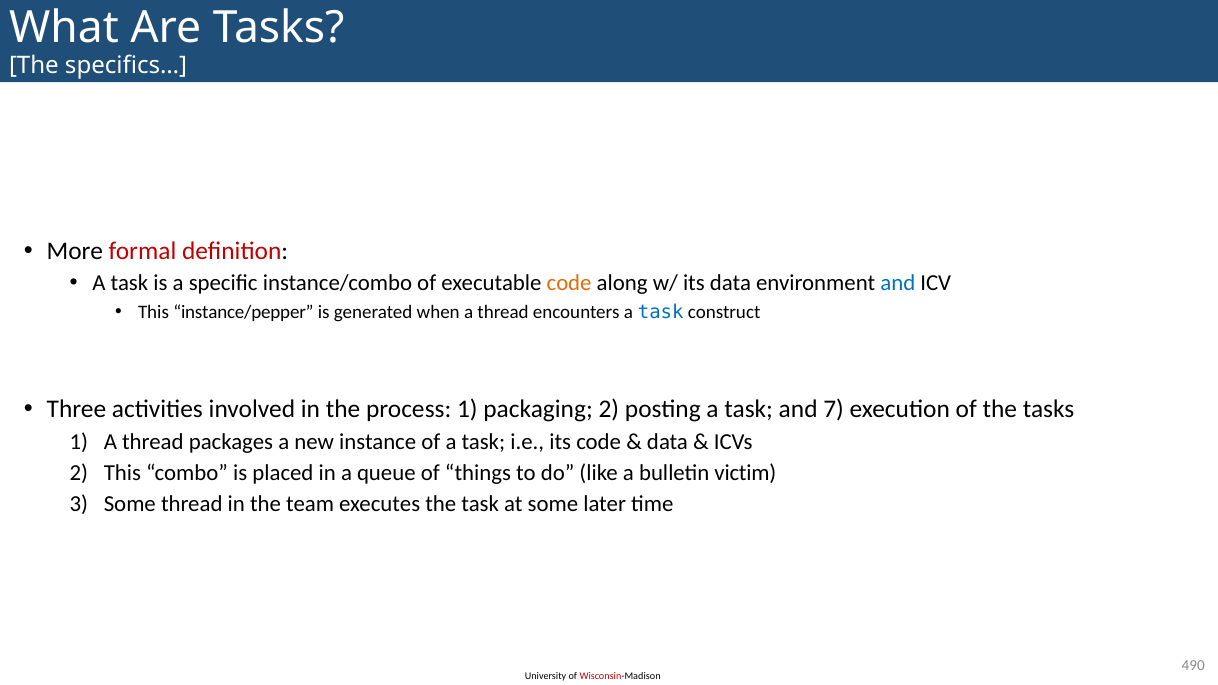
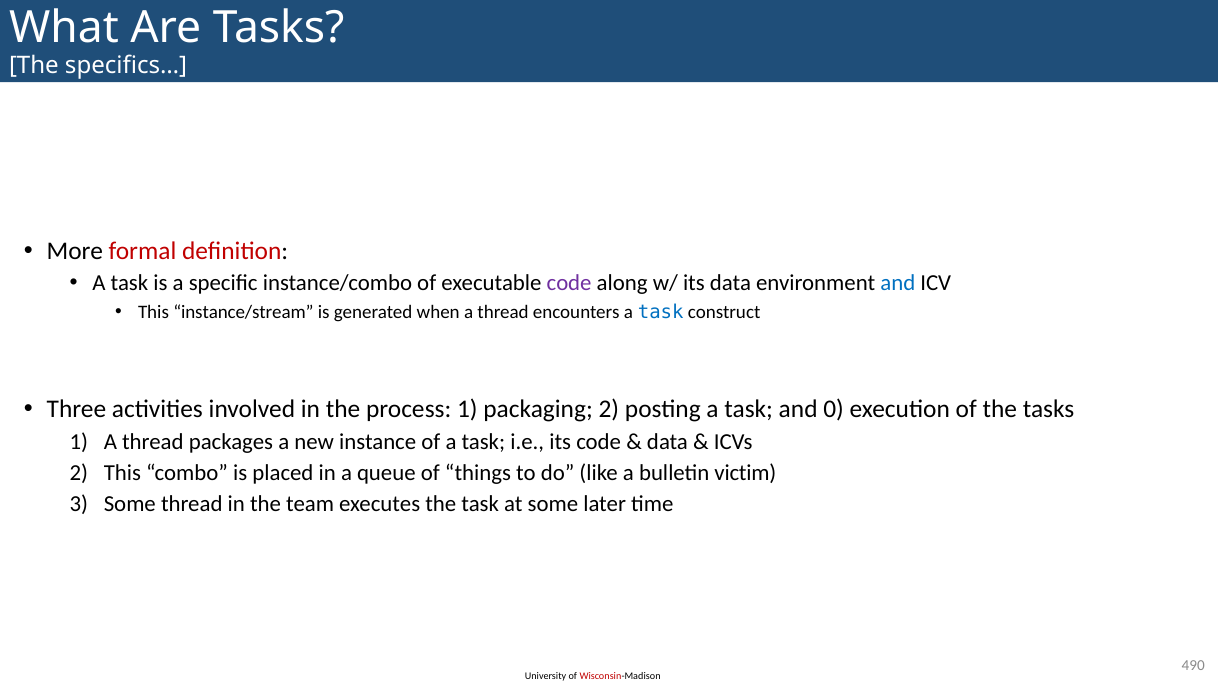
code colour: orange -> purple (569, 283)
instance/pepper: instance/pepper -> instance/stream (243, 312)
7: 7 -> 0 (834, 409)
